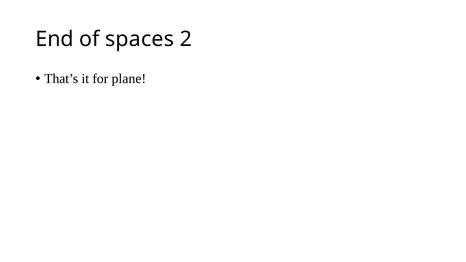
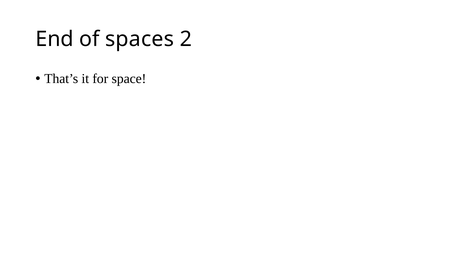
plane: plane -> space (129, 79)
